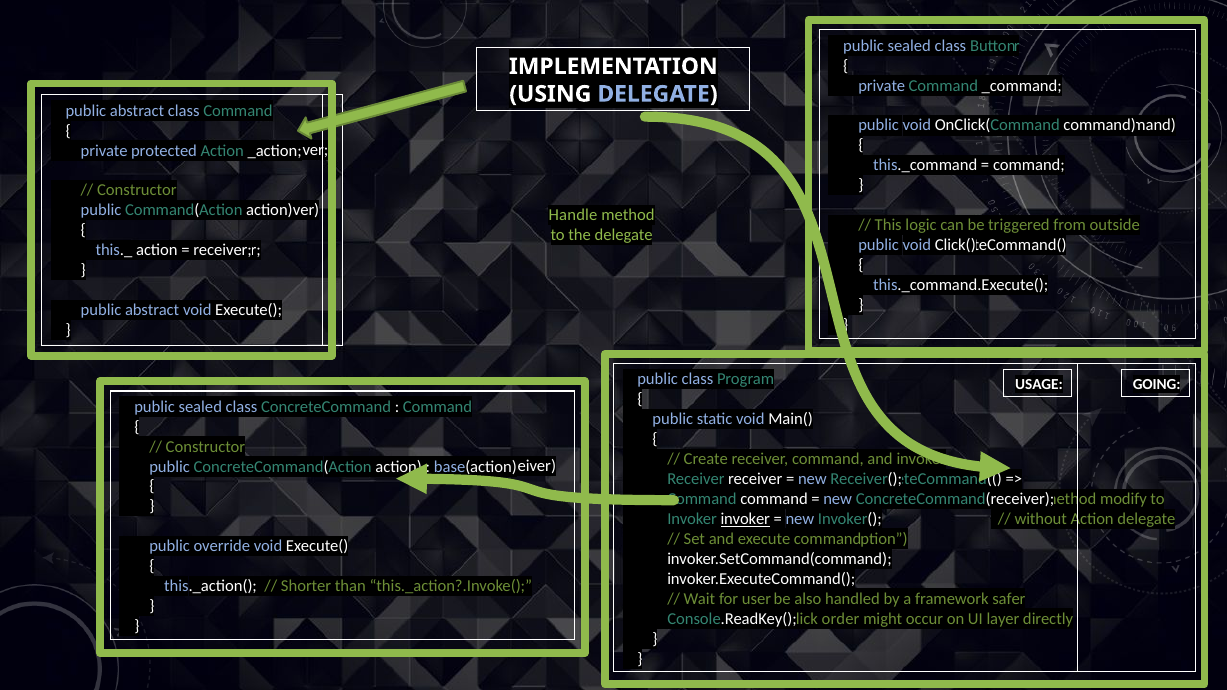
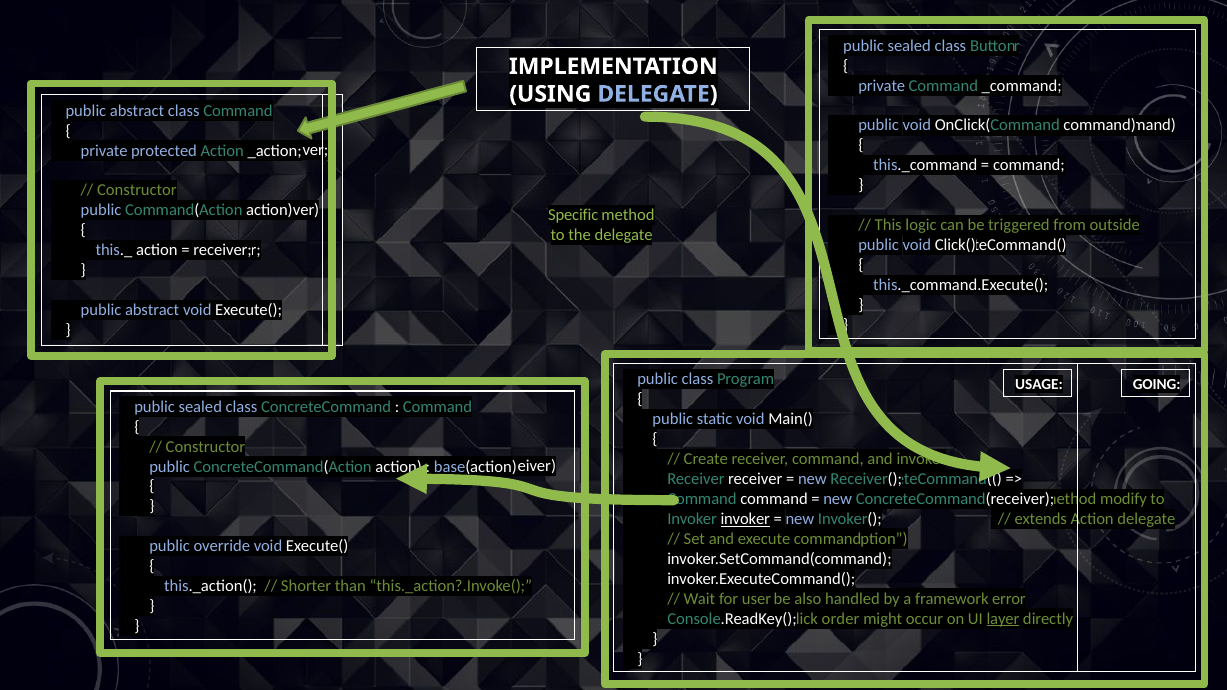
Handle: Handle -> Specific (573, 215)
without: without -> extends (1041, 519)
safer: safer -> error (1009, 599)
layer underline: none -> present (1003, 619)
